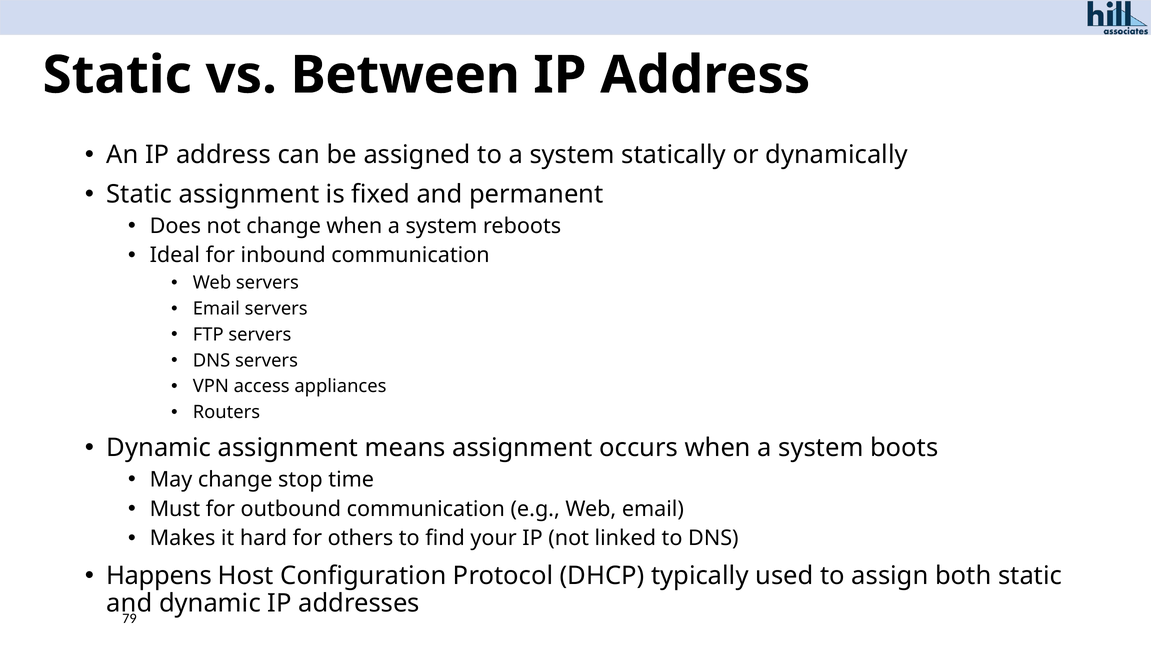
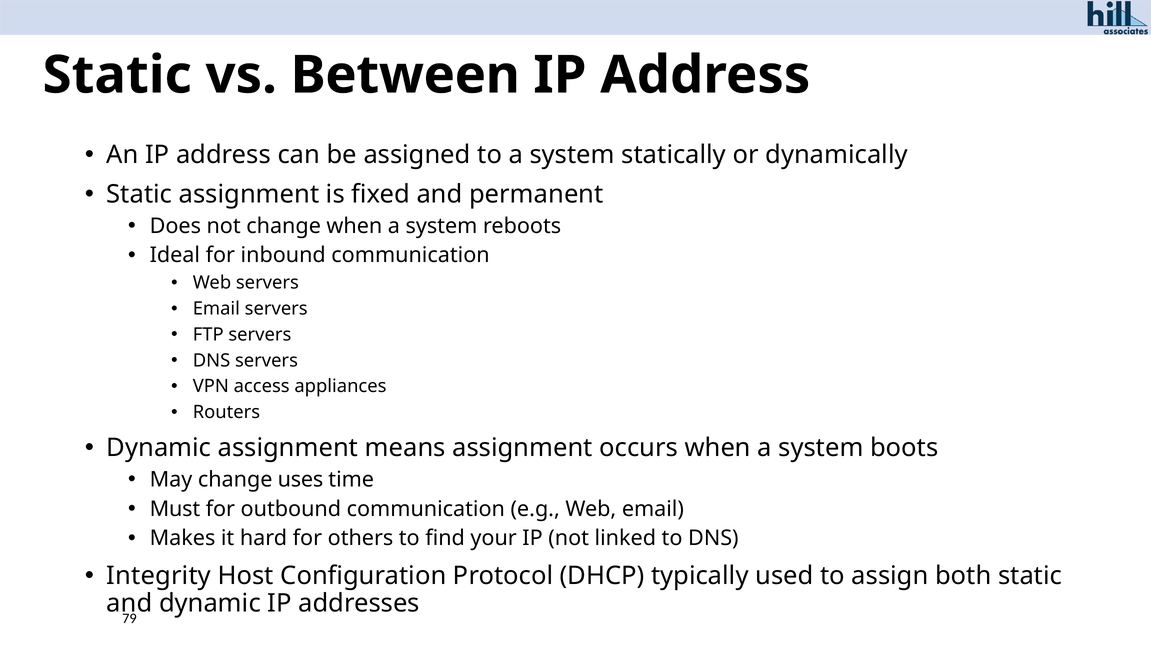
stop: stop -> uses (301, 479)
Happens: Happens -> Integrity (159, 575)
